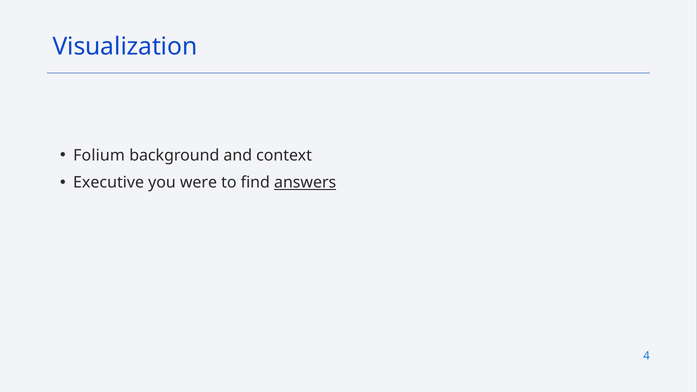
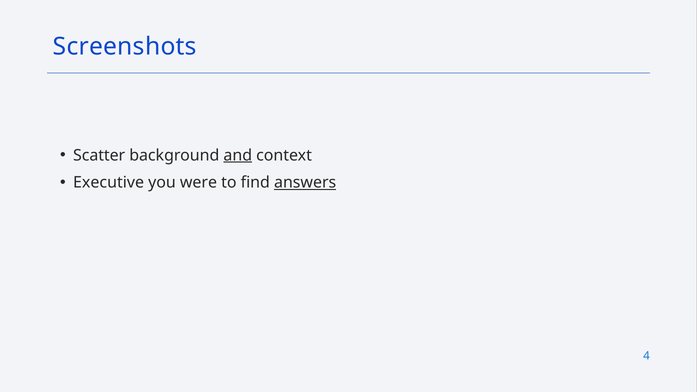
Visualization: Visualization -> Screenshots (125, 47)
Folium: Folium -> Scatter (99, 155)
and underline: none -> present (238, 155)
